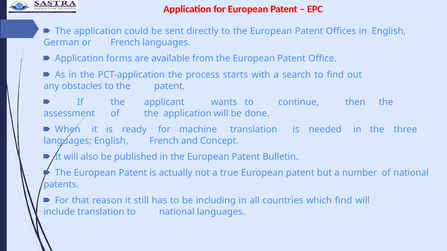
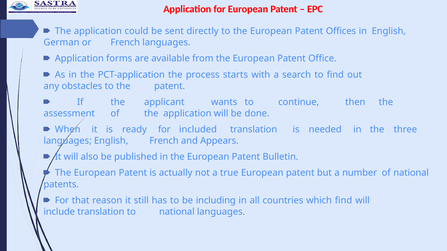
machine: machine -> included (198, 130)
Concept: Concept -> Appears (219, 141)
